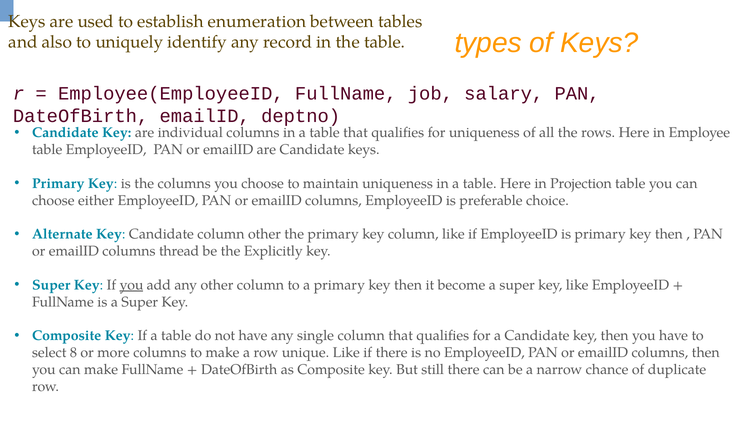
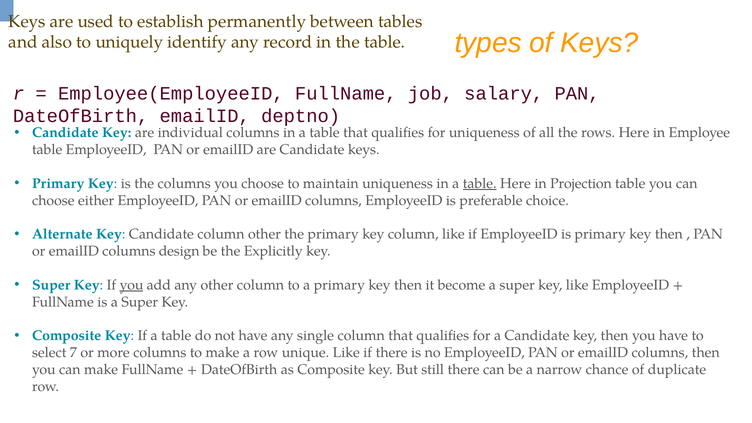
enumeration: enumeration -> permanently (257, 21)
table underline: none -> present (480, 184)
thread: thread -> design (179, 251)
8: 8 -> 7 (73, 353)
